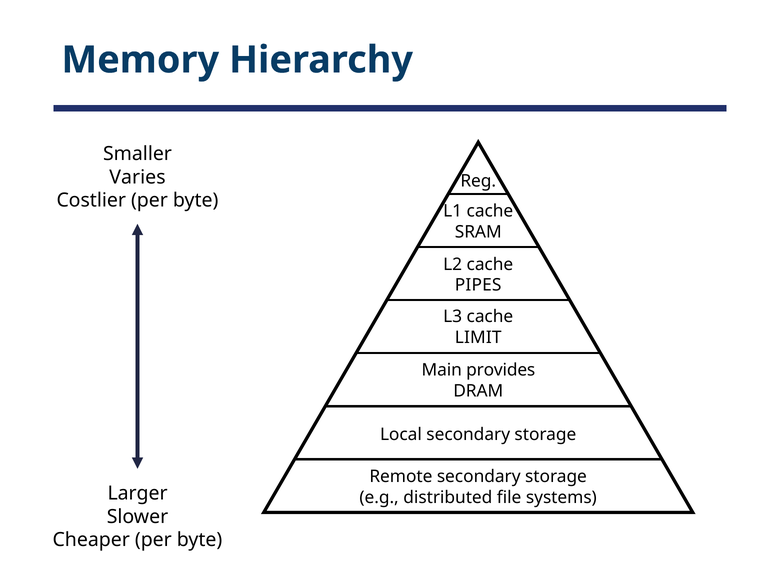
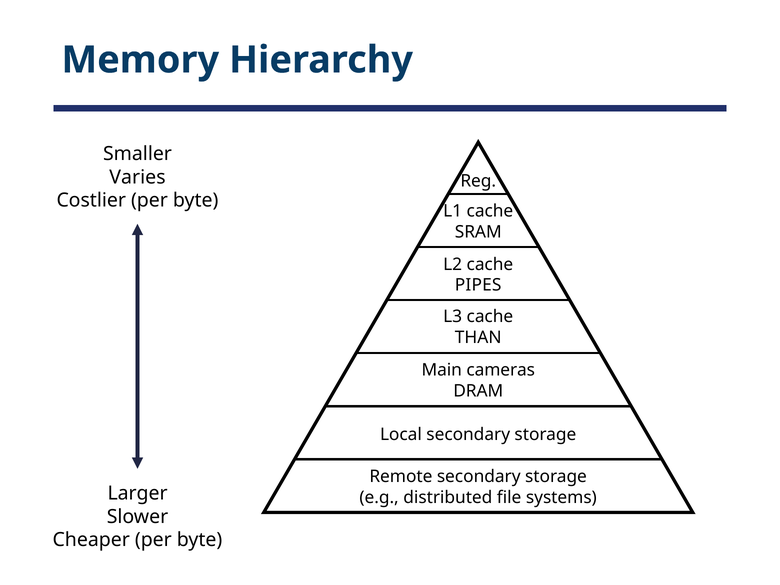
LIMIT: LIMIT -> THAN (478, 337)
provides: provides -> cameras (501, 370)
